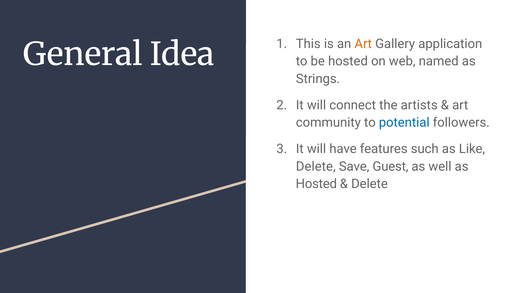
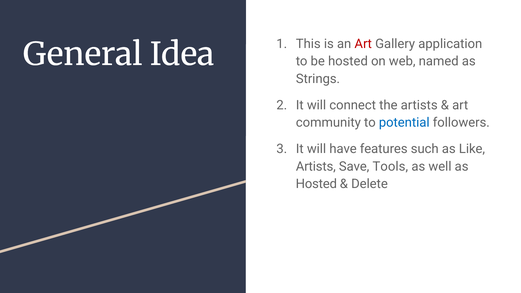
Art colour: orange -> red (363, 44)
Delete: Delete -> Artists (316, 166)
Guest: Guest -> Tools (390, 166)
